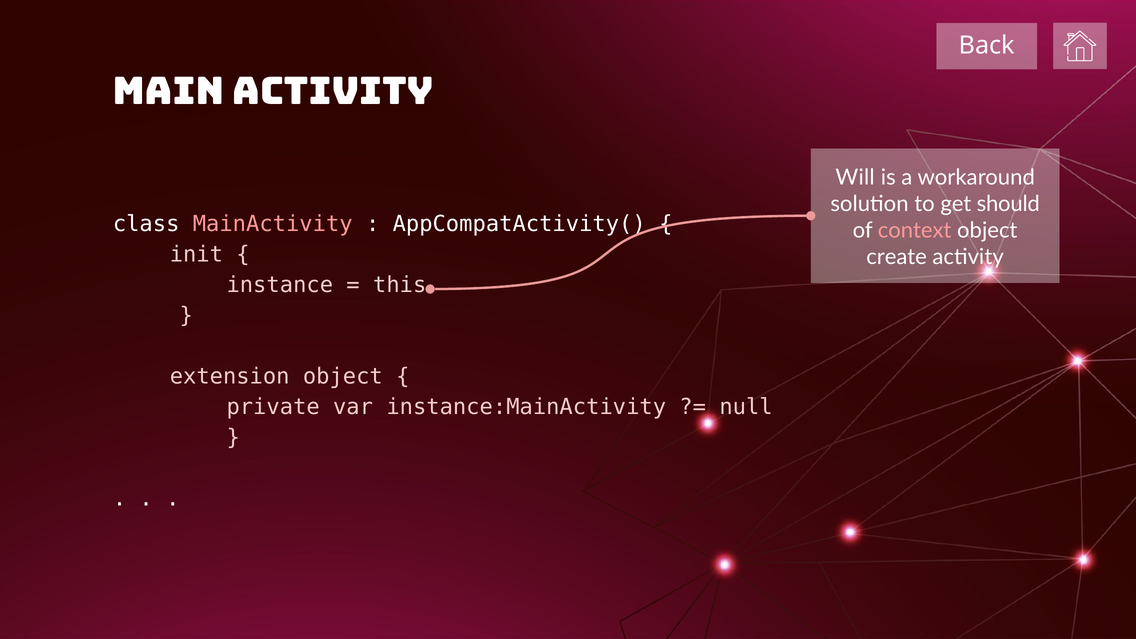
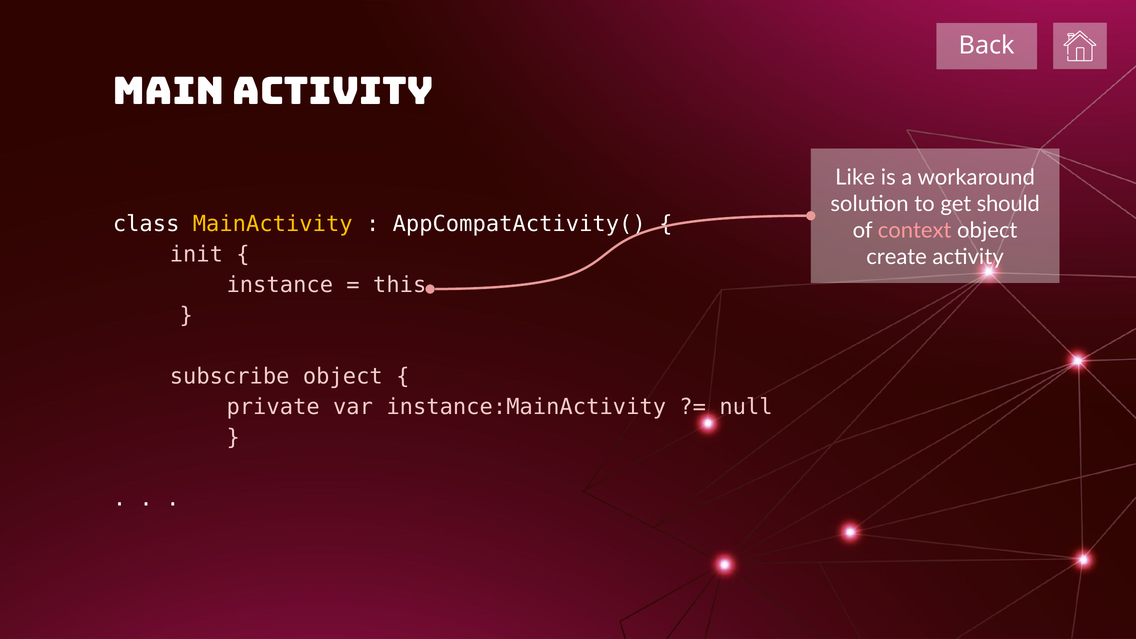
Will: Will -> Like (855, 178)
MainActivity colour: pink -> yellow (273, 224)
extension: extension -> subscribe (230, 376)
